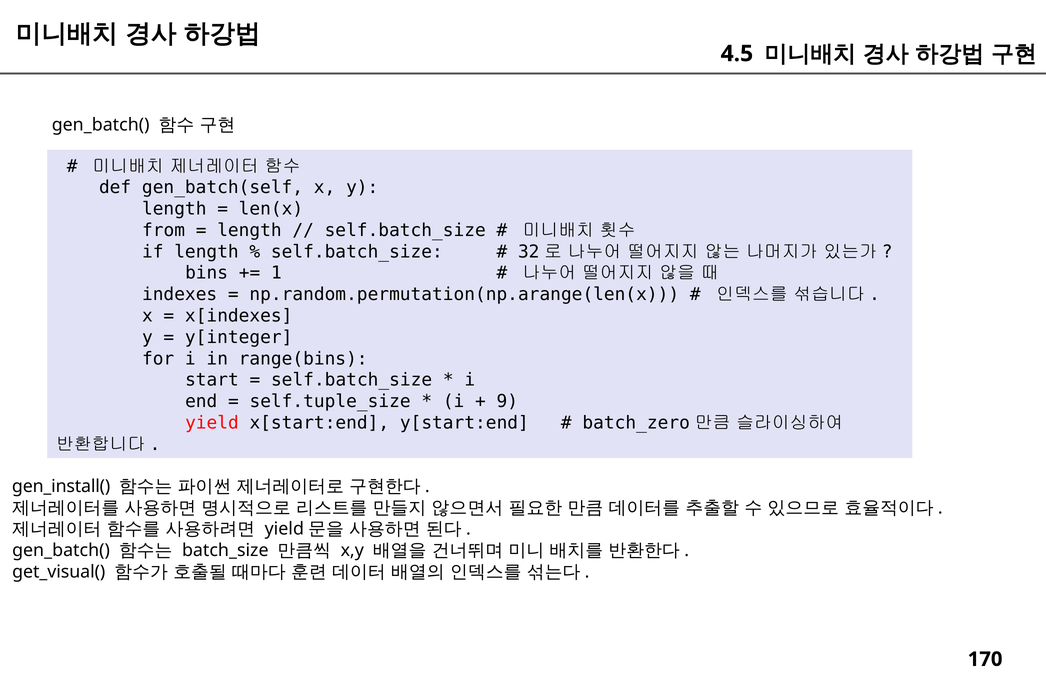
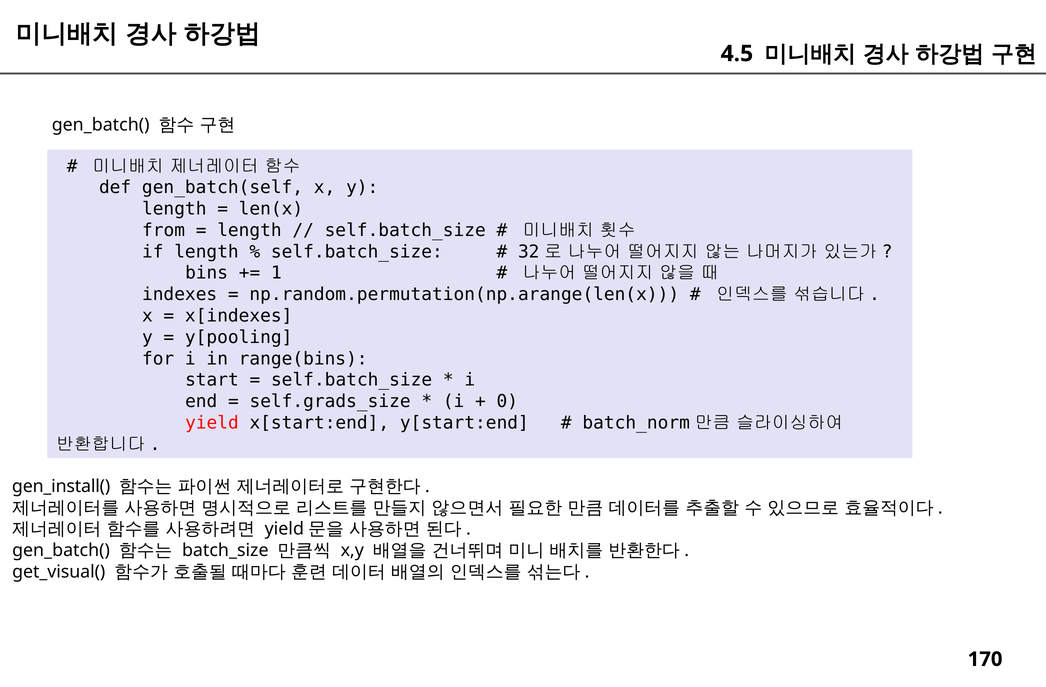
y[integer: y[integer -> y[pooling (239, 337)
self.tuple_size: self.tuple_size -> self.grads_size (330, 401)
9: 9 -> 0 (507, 401)
batch_zero: batch_zero -> batch_norm (636, 423)
